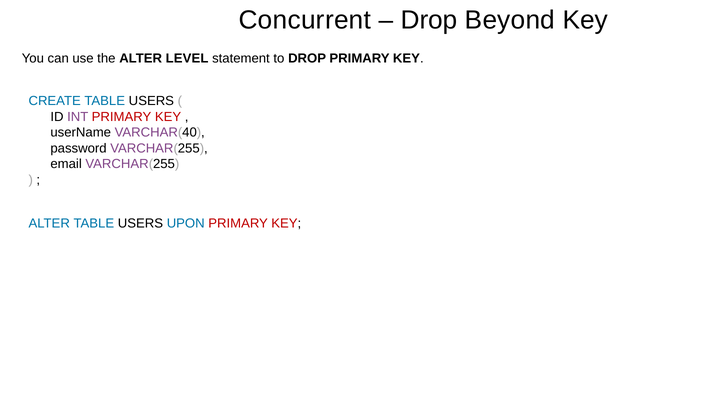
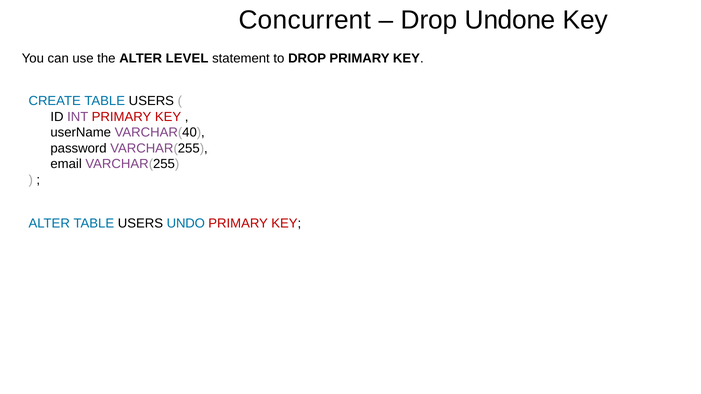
Beyond: Beyond -> Undone (510, 20)
UPON: UPON -> UNDO (186, 223)
